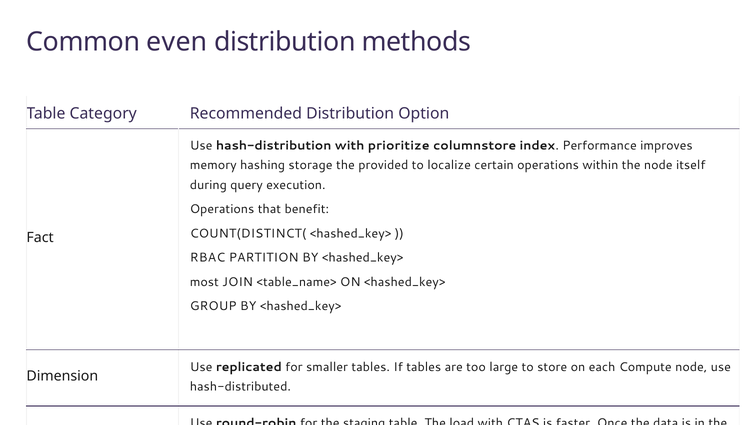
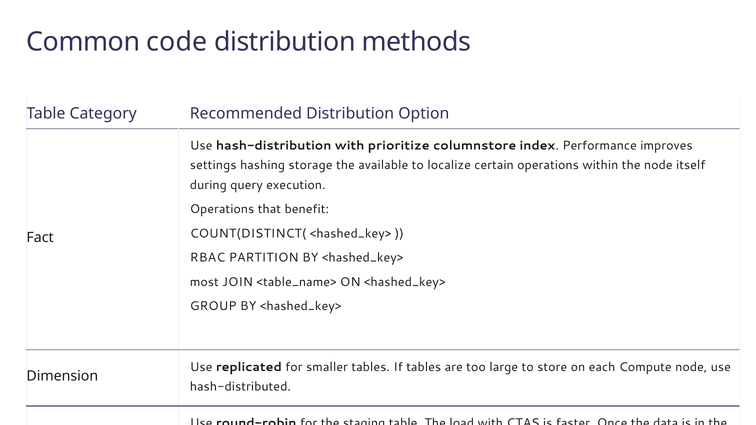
even: even -> code (177, 42)
memory: memory -> settings (213, 165)
provided: provided -> available (383, 165)
